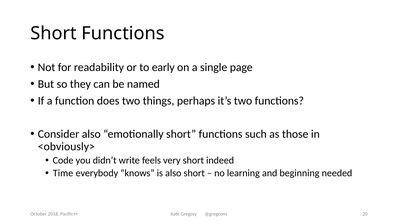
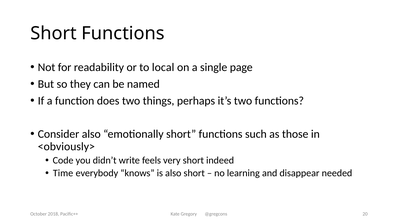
early: early -> local (163, 67)
beginning: beginning -> disappear (299, 173)
